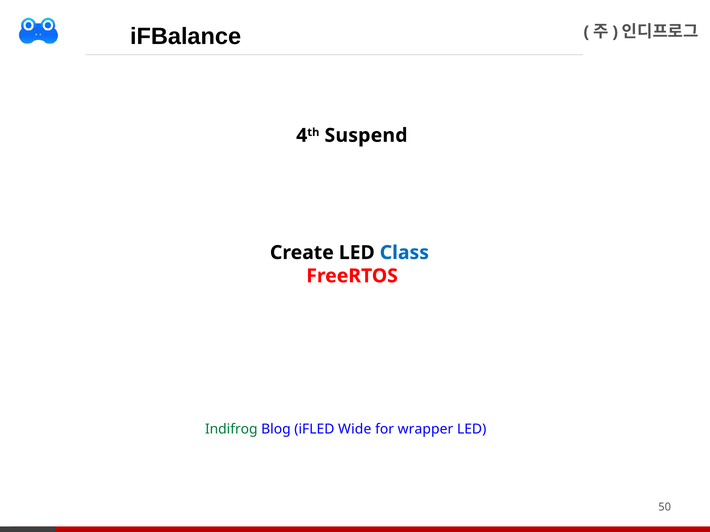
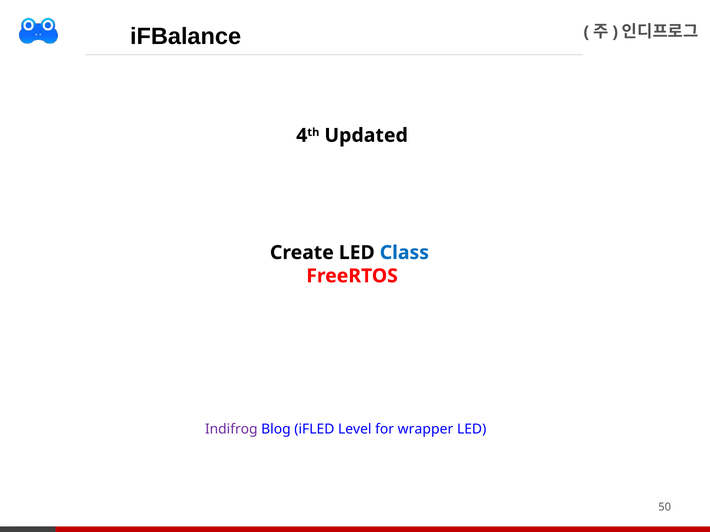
Suspend: Suspend -> Updated (366, 136)
Indifrog colour: green -> purple (231, 429)
Wide: Wide -> Level (355, 429)
